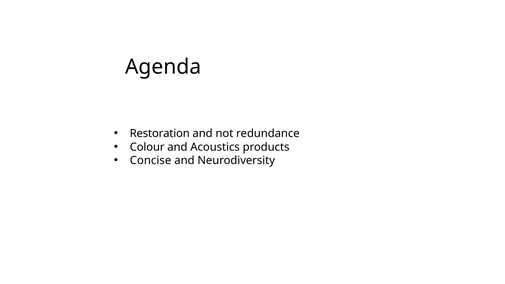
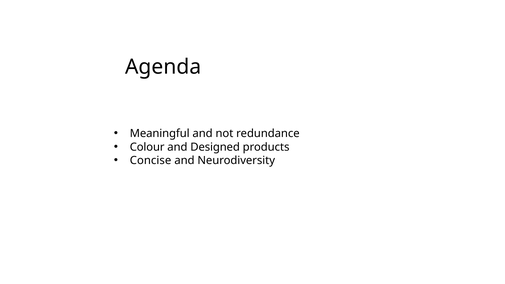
Restoration: Restoration -> Meaningful (160, 134)
Acoustics: Acoustics -> Designed (215, 147)
